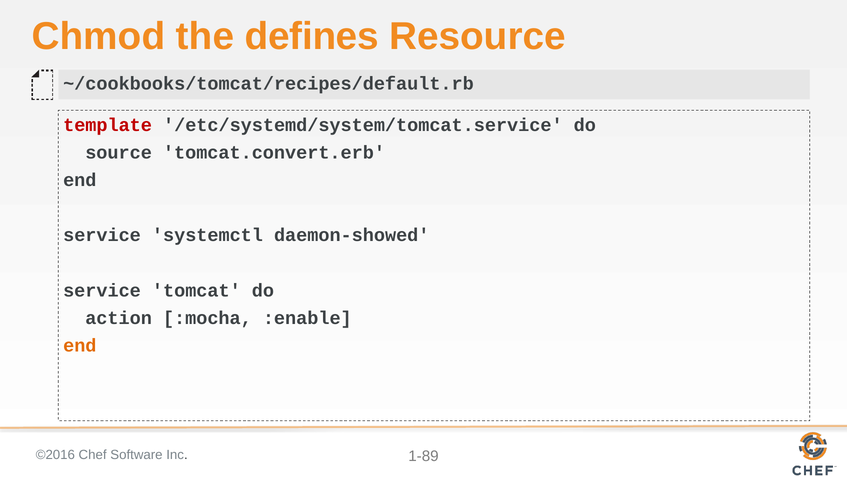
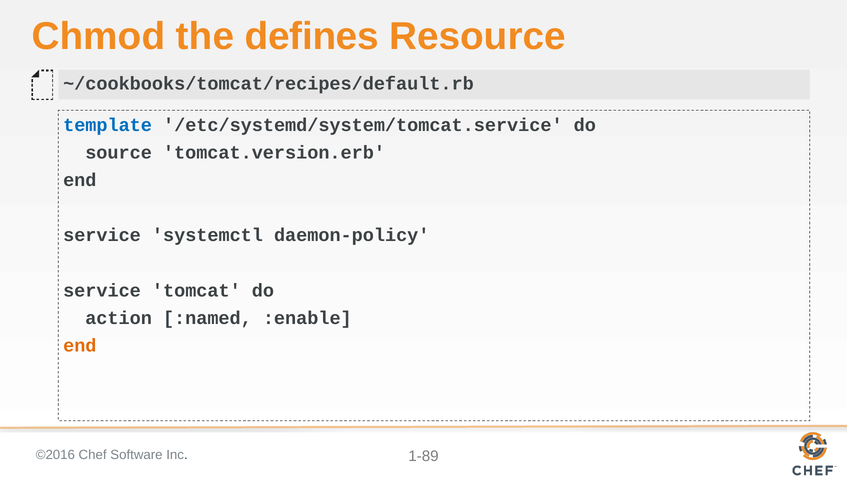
template colour: red -> blue (108, 125)
tomcat.convert.erb: tomcat.convert.erb -> tomcat.version.erb (274, 152)
daemon-showed: daemon-showed -> daemon-policy (352, 235)
:mocha: :mocha -> :named (207, 318)
